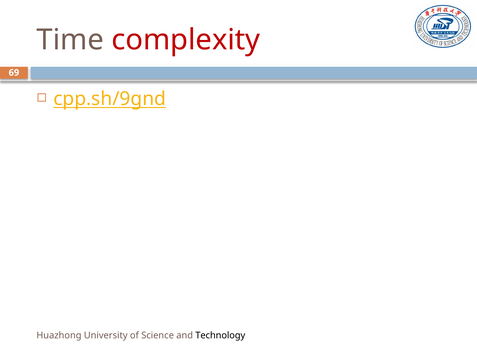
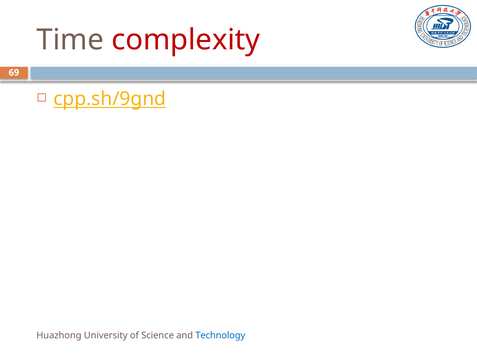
Technology colour: black -> blue (220, 335)
